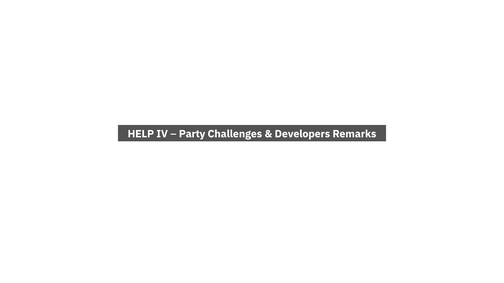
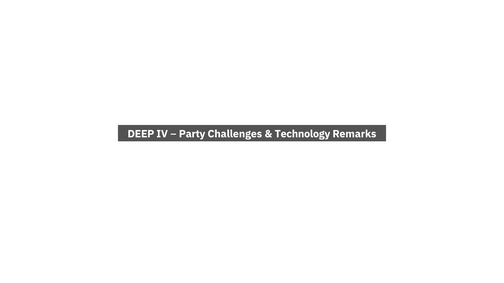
HELP: HELP -> DEEP (141, 134)
Developers: Developers -> Technology (302, 134)
